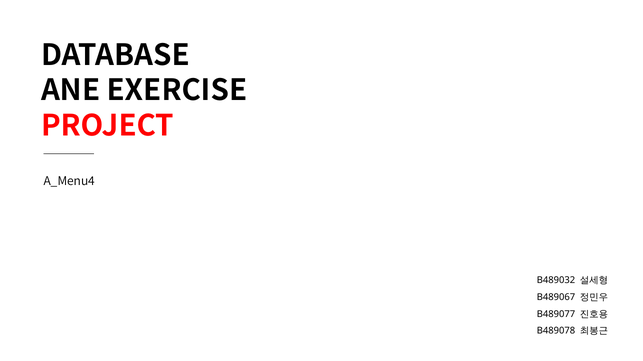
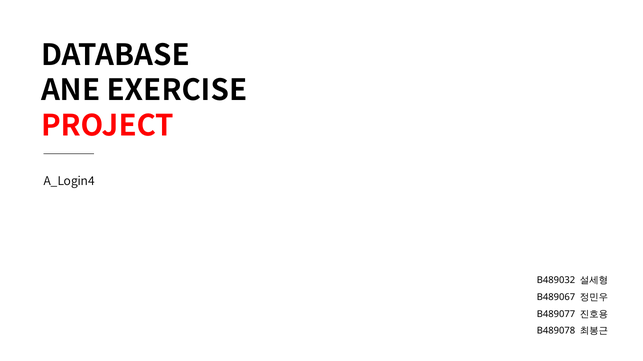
A_Menu4: A_Menu4 -> A_Login4 (69, 182)
